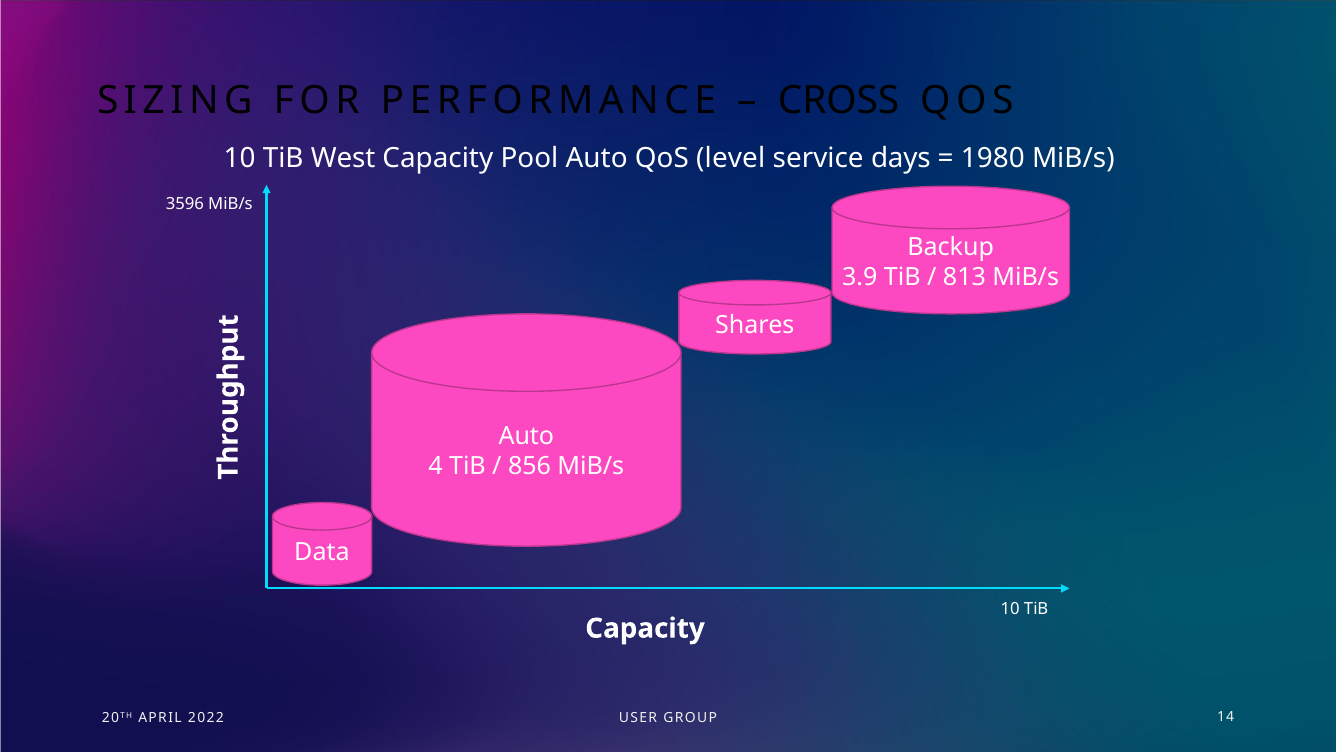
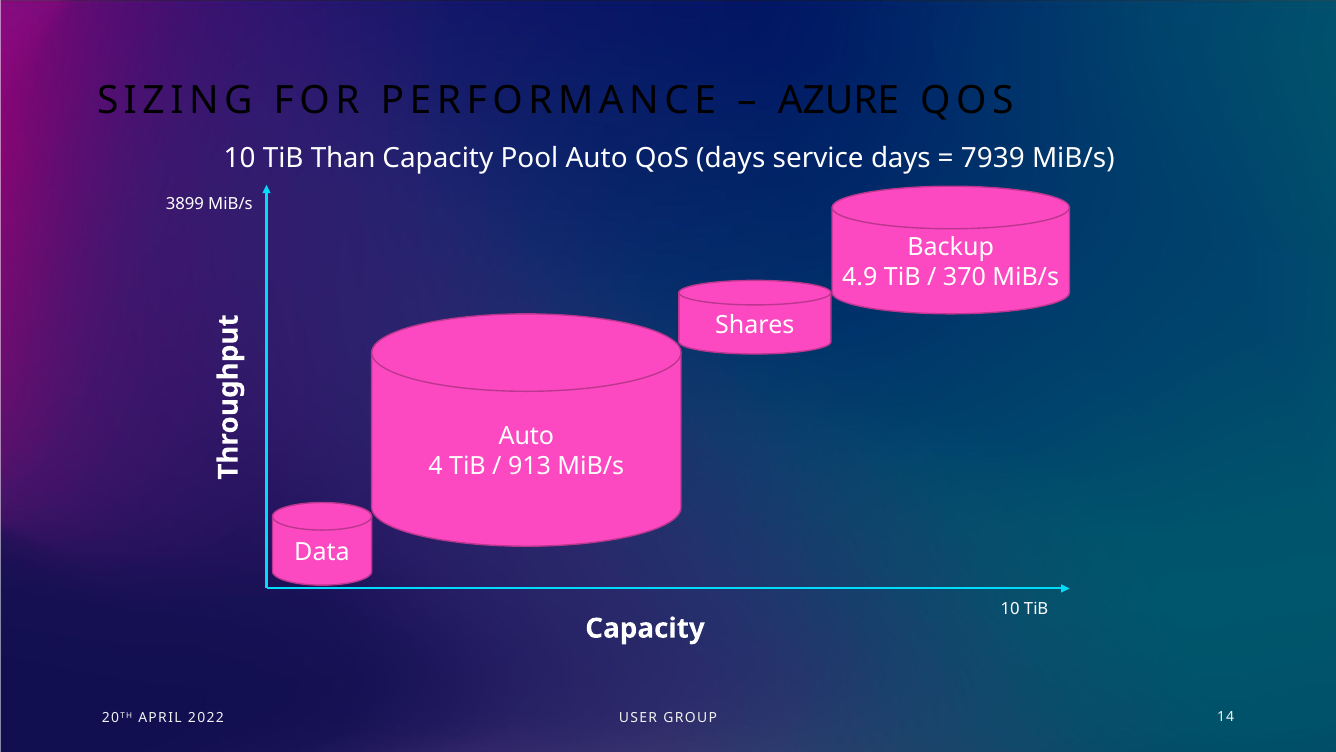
CROSS: CROSS -> AZURE (838, 101)
West: West -> Than (343, 158)
QoS level: level -> days (731, 158)
1980: 1980 -> 7939 (993, 158)
3596: 3596 -> 3899 (185, 204)
3.9: 3.9 -> 4.9 (860, 277)
813: 813 -> 370 (964, 277)
856: 856 -> 913 (529, 466)
